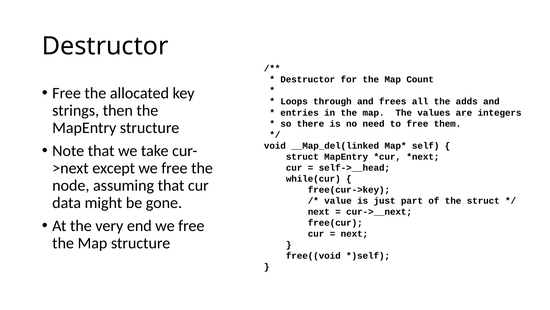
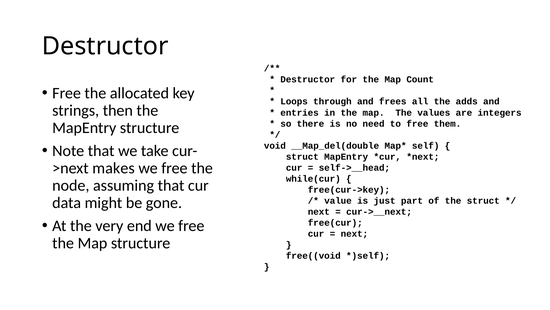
__Map_del(linked: __Map_del(linked -> __Map_del(double (335, 145)
except: except -> makes (113, 168)
